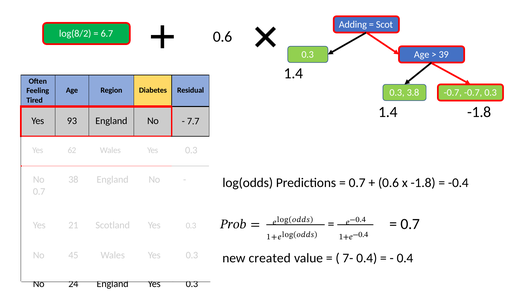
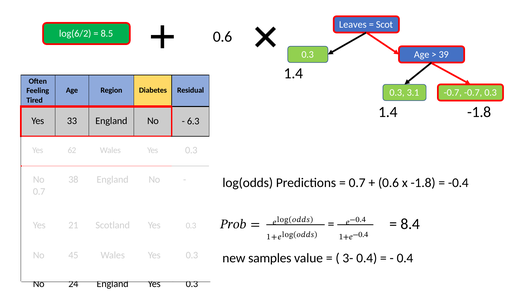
Adding: Adding -> Leaves (353, 24)
log(8/2: log(8/2 -> log(6/2 (75, 34)
6.7: 6.7 -> 8.5 (107, 34)
3.8: 3.8 -> 3.1 (413, 93)
93: 93 -> 33 (72, 121)
7.7: 7.7 -> 6.3 (193, 121)
0.7: 0.7 -> 8.4 (410, 224)
created: created -> samples (270, 258)
7-: 7- -> 3- (348, 258)
